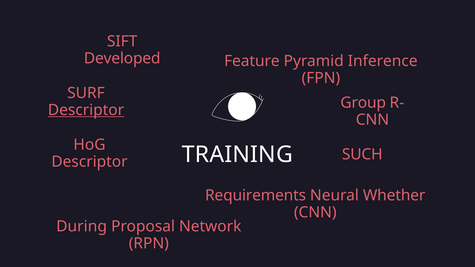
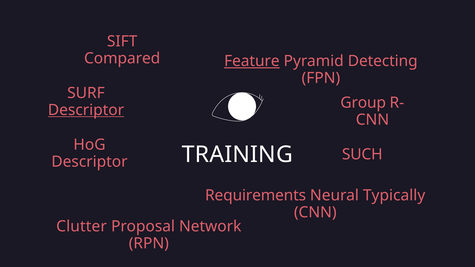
Developed: Developed -> Compared (122, 58)
Feature underline: none -> present (252, 61)
Inference: Inference -> Detecting (383, 61)
Whether: Whether -> Typically (394, 195)
During: During -> Clutter (82, 226)
